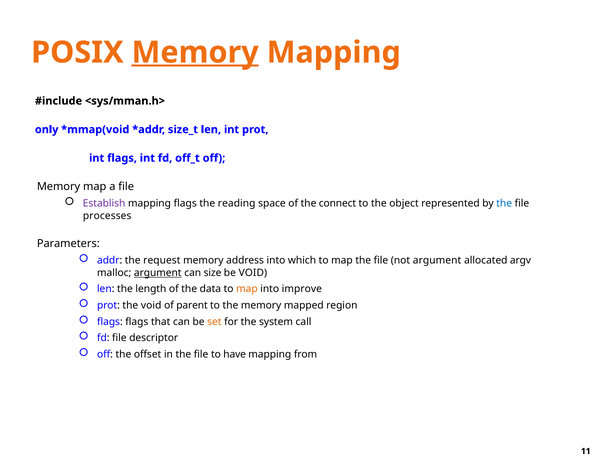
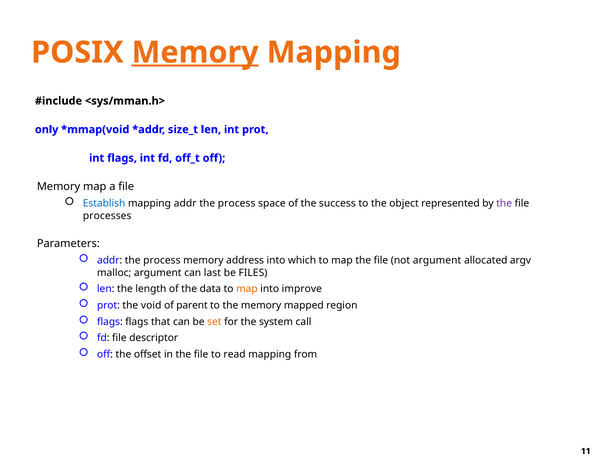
Establish colour: purple -> blue (104, 203)
mapping flags: flags -> addr (185, 203)
reading: reading -> process (237, 203)
connect: connect -> success (337, 203)
the colour: blue -> purple (504, 203)
request: request -> process (162, 261)
argument underline: present -> none (158, 273)
size: size -> last (212, 273)
be VOID: VOID -> FILES (253, 273)
have: have -> read (235, 354)
